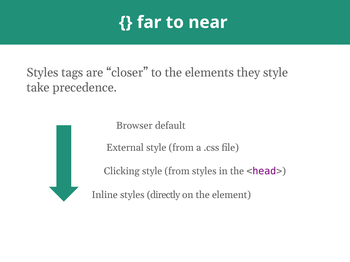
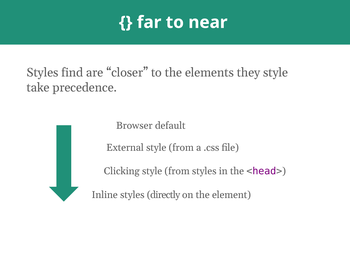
tags: tags -> find (72, 73)
